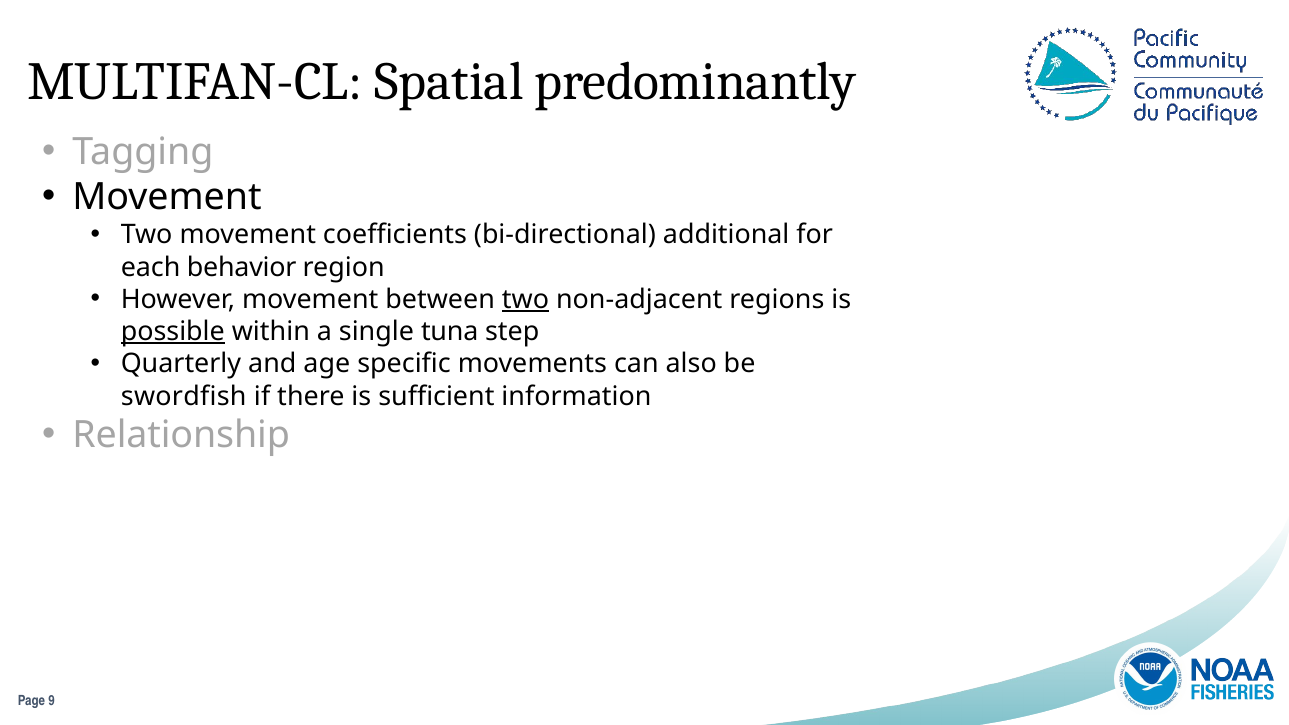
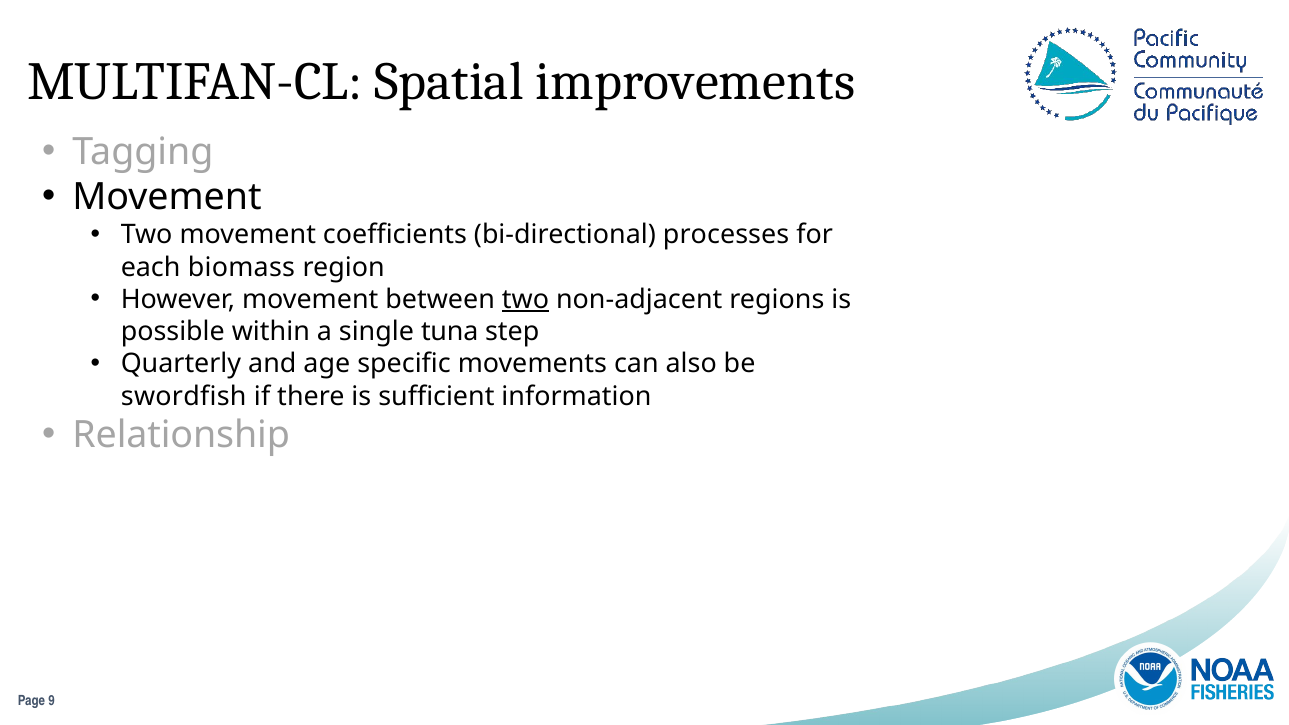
predominantly: predominantly -> improvements (695, 82)
additional: additional -> processes (726, 235)
behavior: behavior -> biomass (241, 267)
possible underline: present -> none (173, 332)
